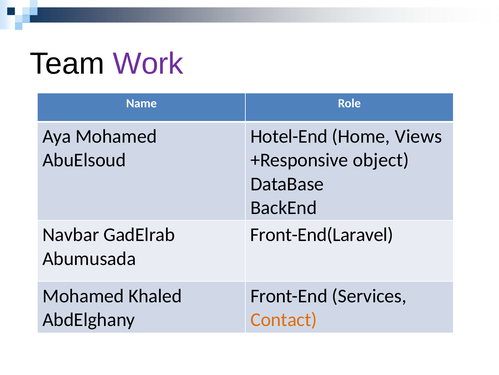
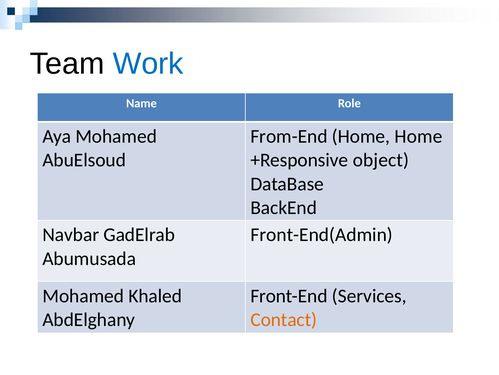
Work colour: purple -> blue (148, 64)
Hotel-End: Hotel-End -> From-End (289, 136)
Home Views: Views -> Home (418, 136)
Front-End(Laravel: Front-End(Laravel -> Front-End(Admin (322, 234)
